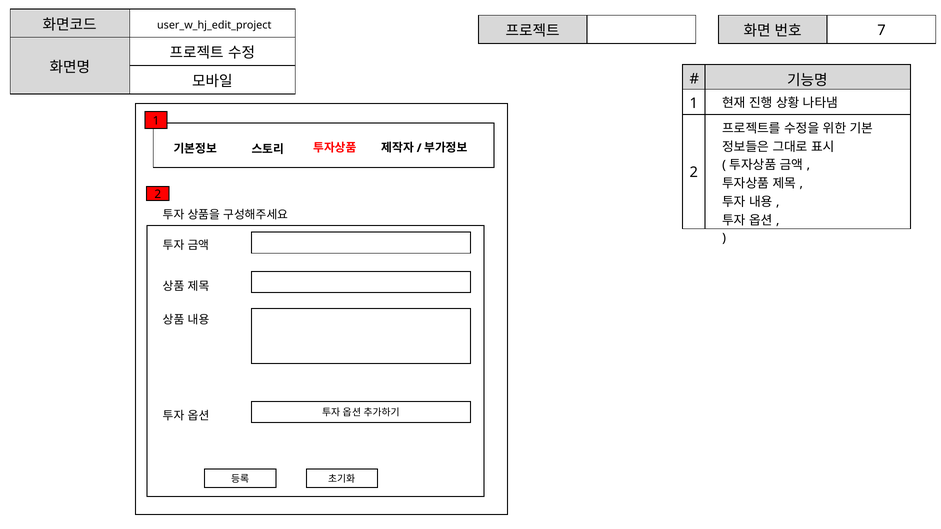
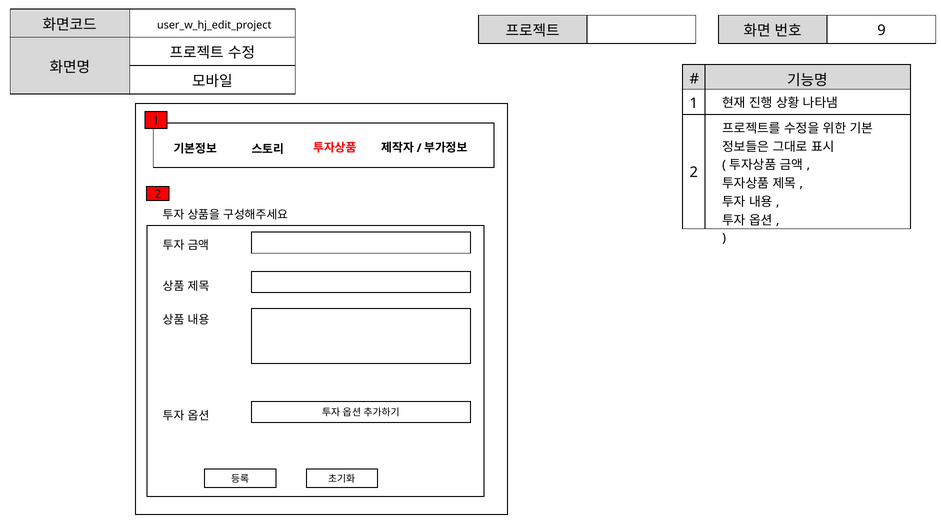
7: 7 -> 9 (881, 30)
